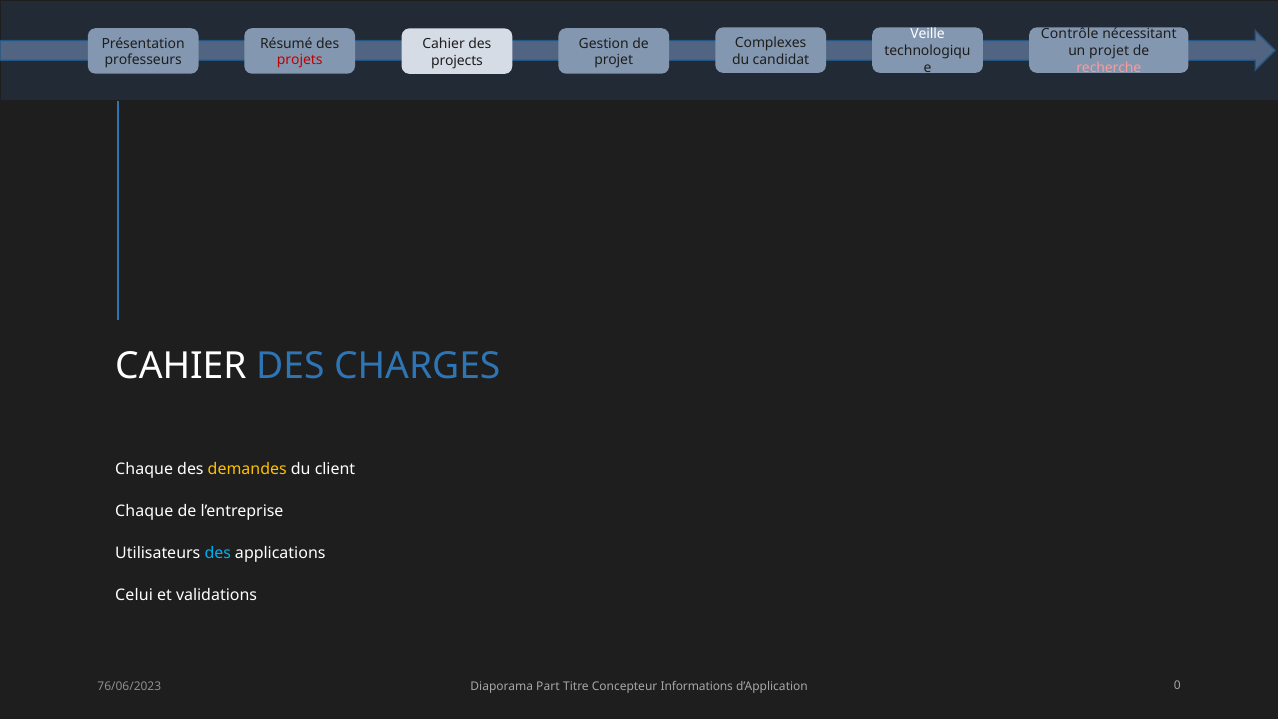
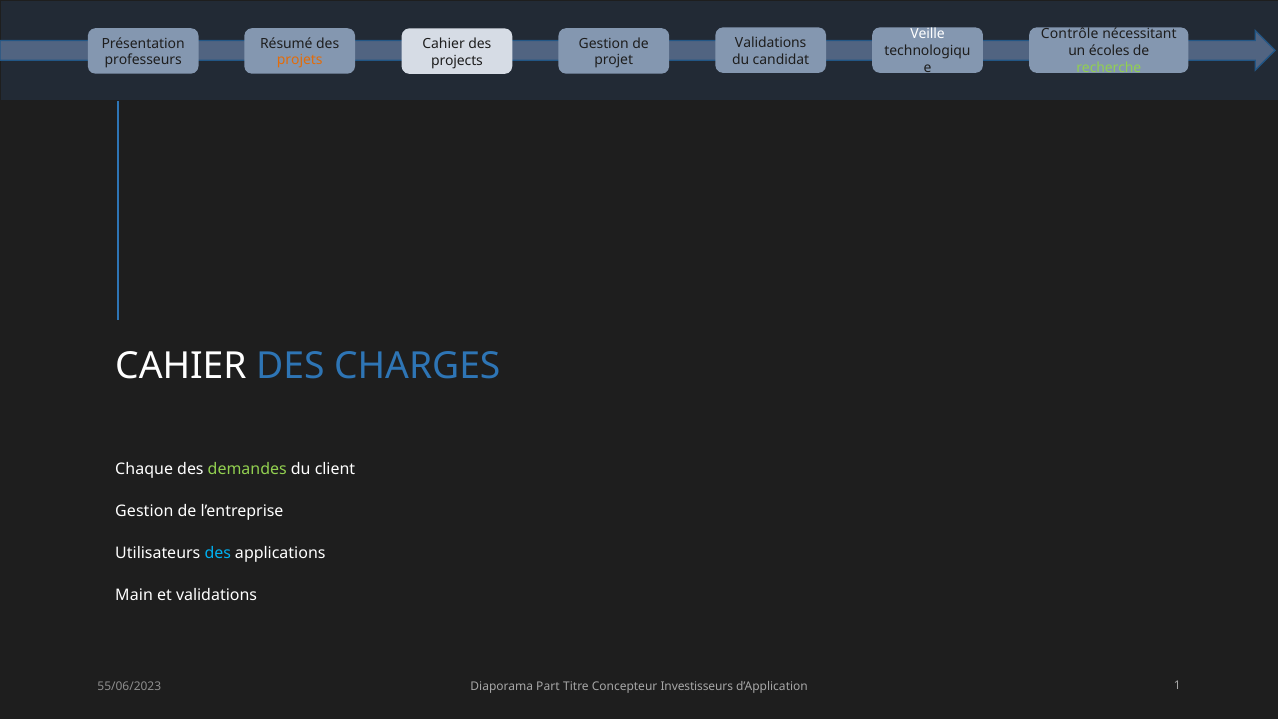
Complexes: Complexes -> Validations (771, 43)
un projet: projet -> écoles (1109, 51)
projets colour: red -> orange (300, 60)
recherche colour: pink -> light green (1109, 68)
demandes colour: yellow -> light green (247, 469)
Chaque: Chaque -> Gestion (144, 511)
Celui: Celui -> Main (134, 596)
76/06/2023: 76/06/2023 -> 55/06/2023 (129, 686)
Informations: Informations -> Investisseurs (697, 686)
0: 0 -> 1 (1177, 685)
